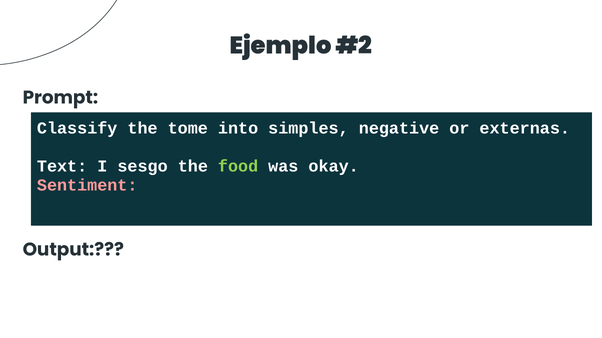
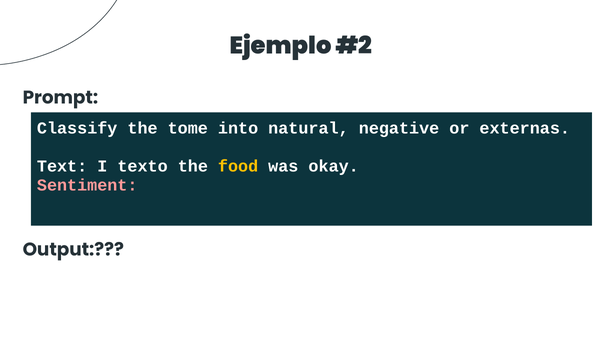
simples: simples -> natural (308, 128)
sesgo: sesgo -> texto (143, 166)
food colour: light green -> yellow (238, 166)
